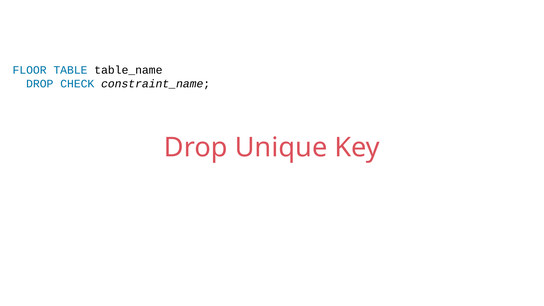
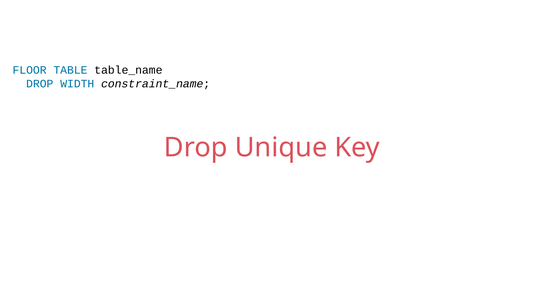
CHECK: CHECK -> WIDTH (77, 84)
